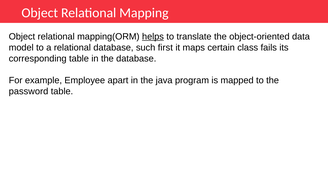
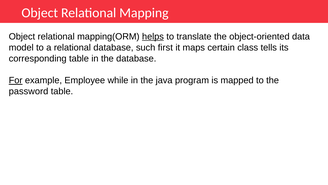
fails: fails -> tells (269, 47)
For underline: none -> present (16, 80)
apart: apart -> while (118, 80)
